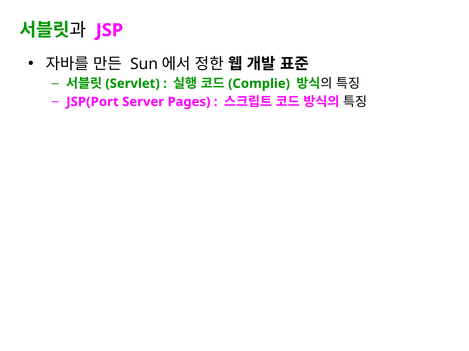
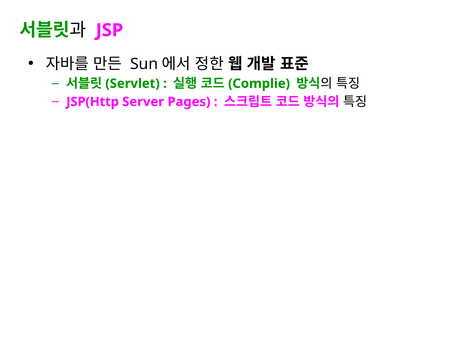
JSP(Port: JSP(Port -> JSP(Http (93, 102)
